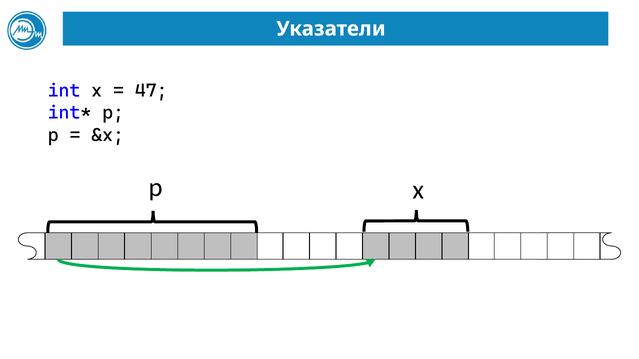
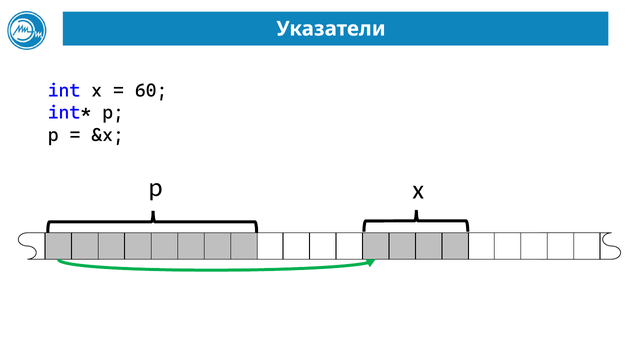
47: 47 -> 60 (151, 91)
